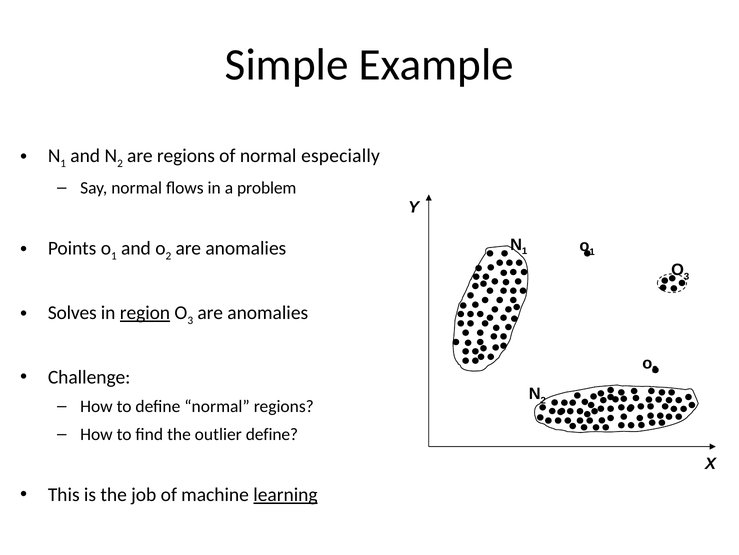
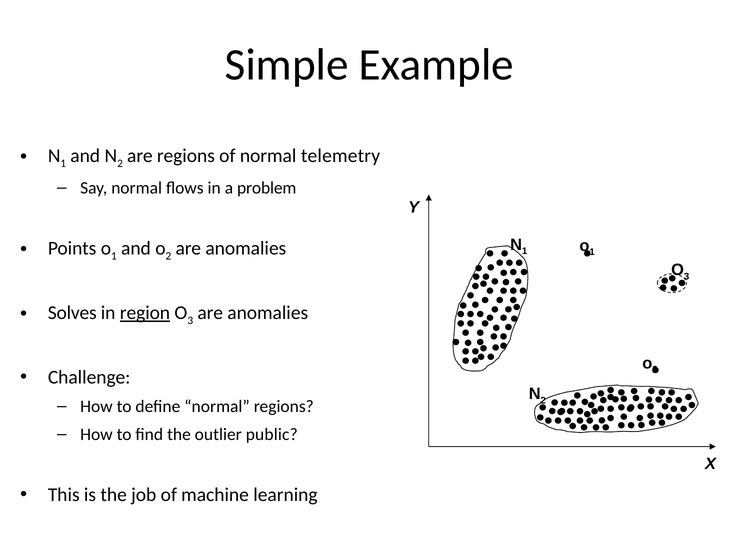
especially: especially -> telemetry (341, 156)
outlier define: define -> public (272, 434)
learning underline: present -> none (285, 494)
